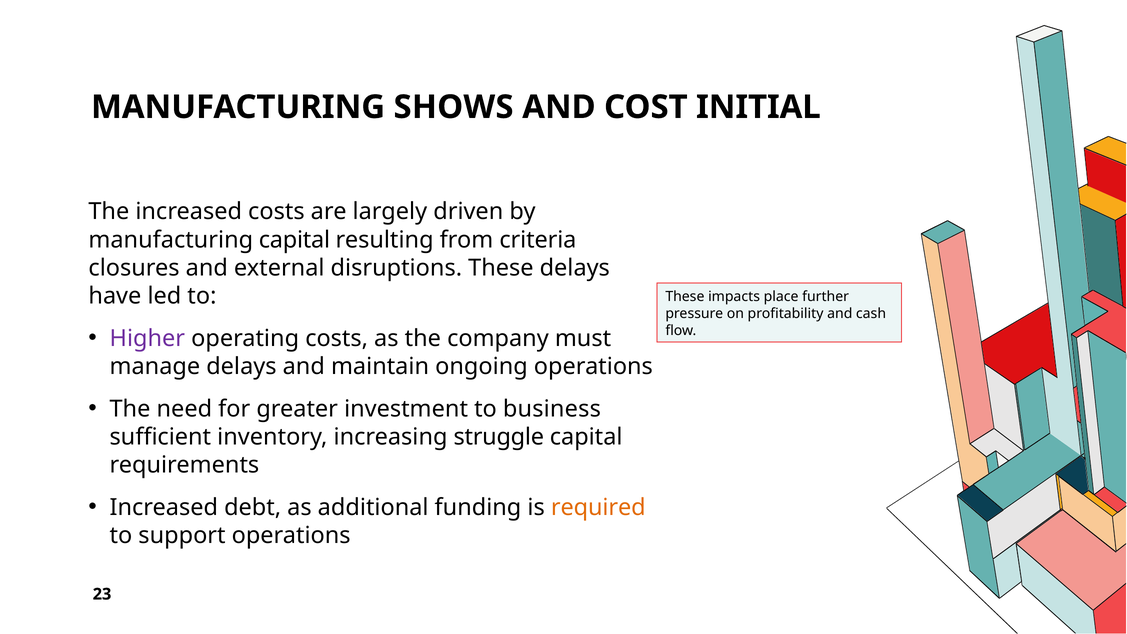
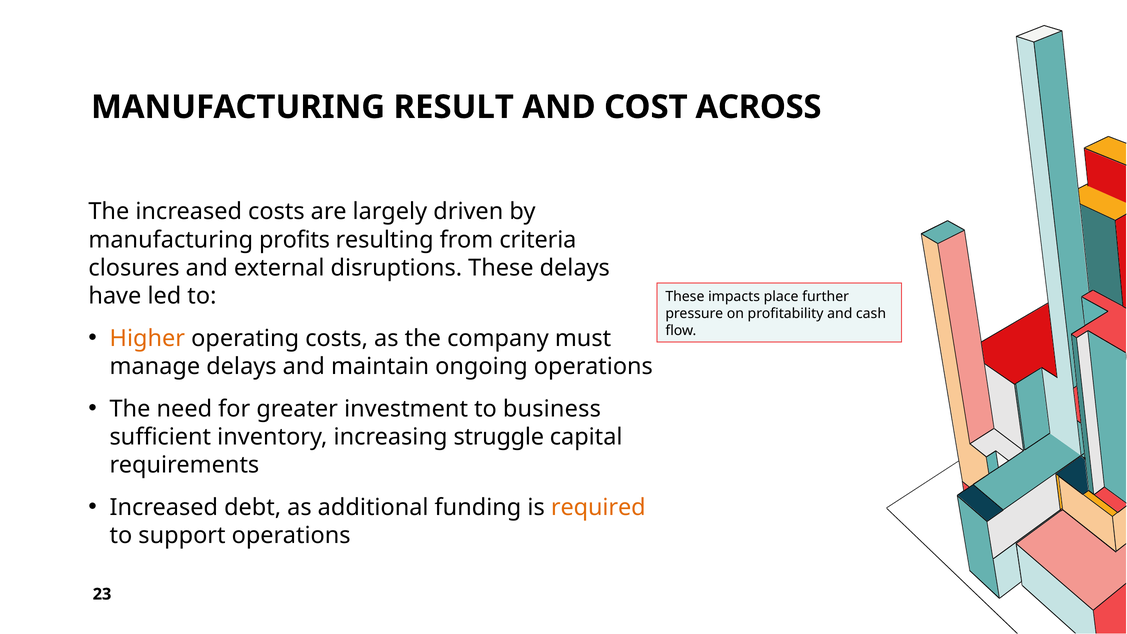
SHOWS: SHOWS -> RESULT (454, 107)
INITIAL: INITIAL -> ACROSS (758, 107)
manufacturing capital: capital -> profits (294, 240)
Higher colour: purple -> orange (147, 338)
